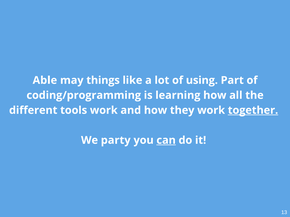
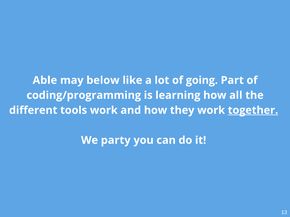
things: things -> below (103, 80)
using: using -> going (202, 80)
can underline: present -> none (166, 141)
